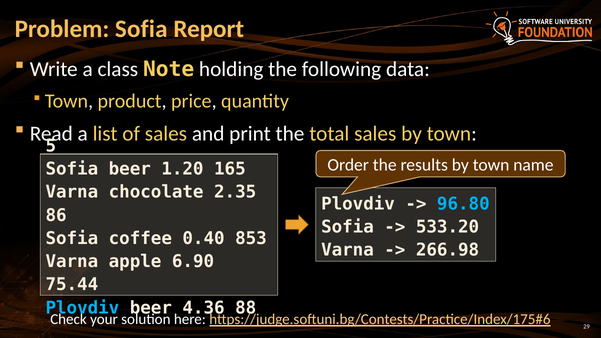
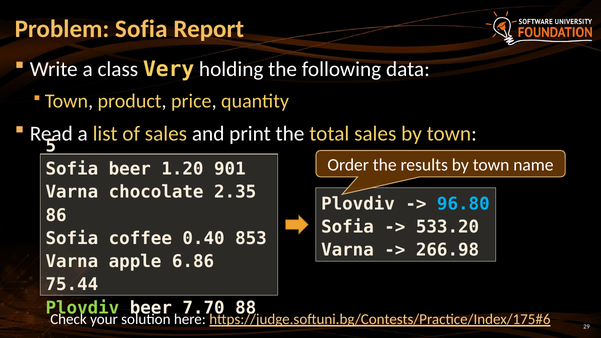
Note: Note -> Very (169, 69)
165: 165 -> 901 (230, 169)
6.90: 6.90 -> 6.86 (193, 262)
Plovdiv colour: light blue -> light green (82, 308)
4.36: 4.36 -> 7.70 (204, 308)
